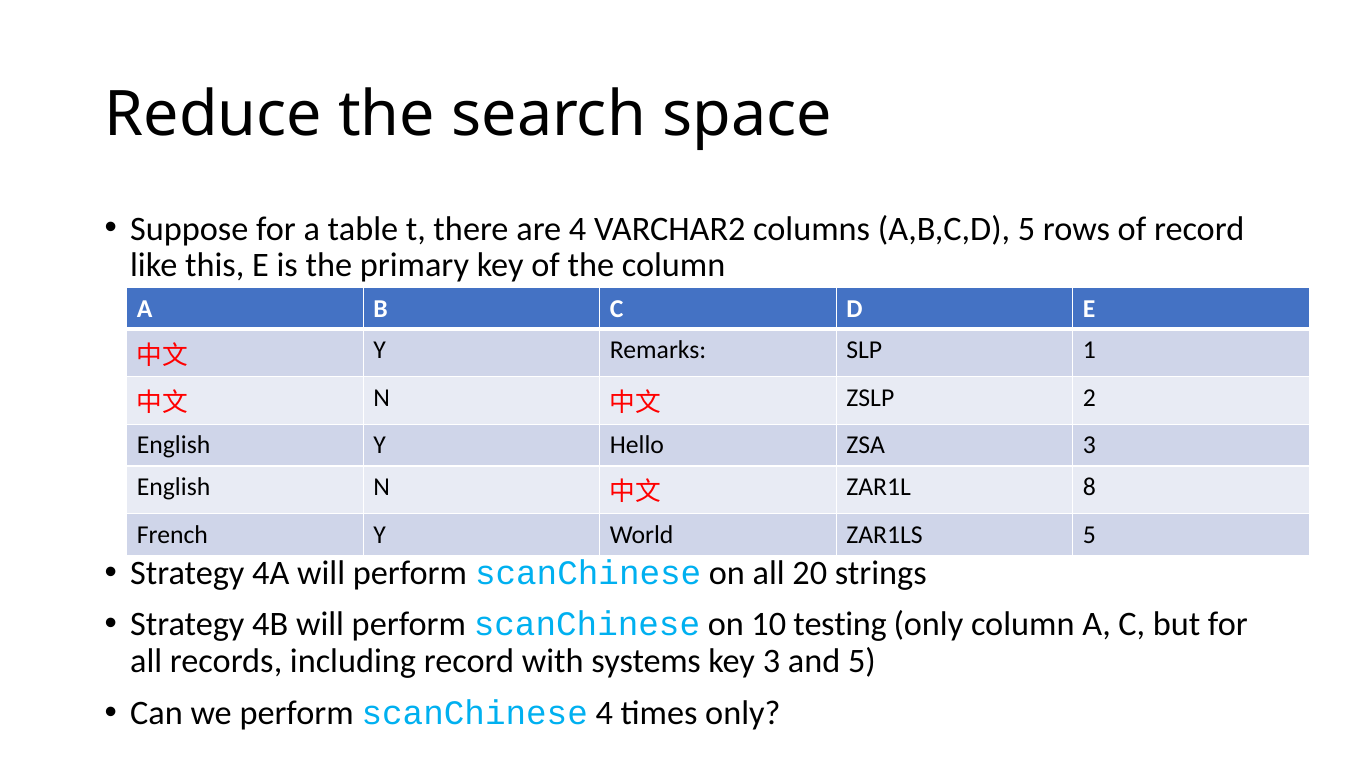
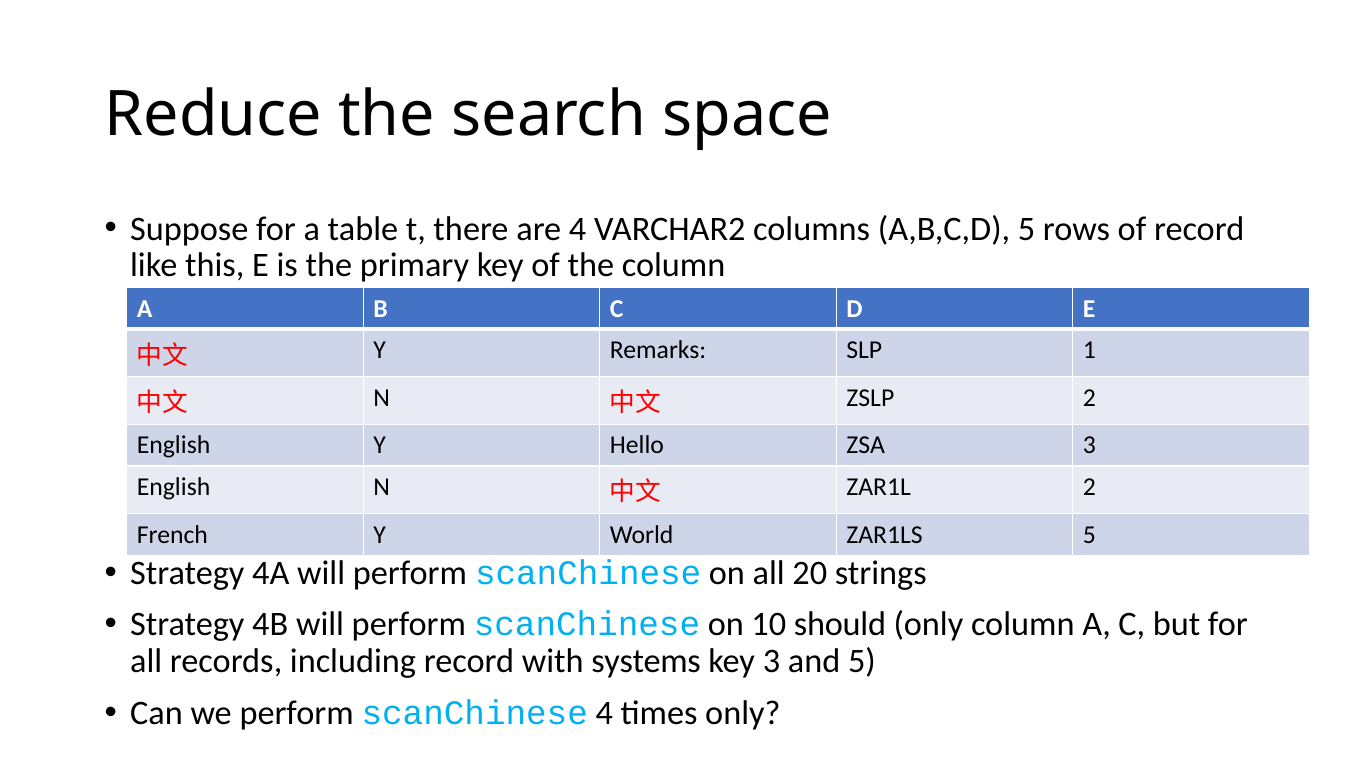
ZAR1L 8: 8 -> 2 (1089, 487)
testing: testing -> should (840, 625)
